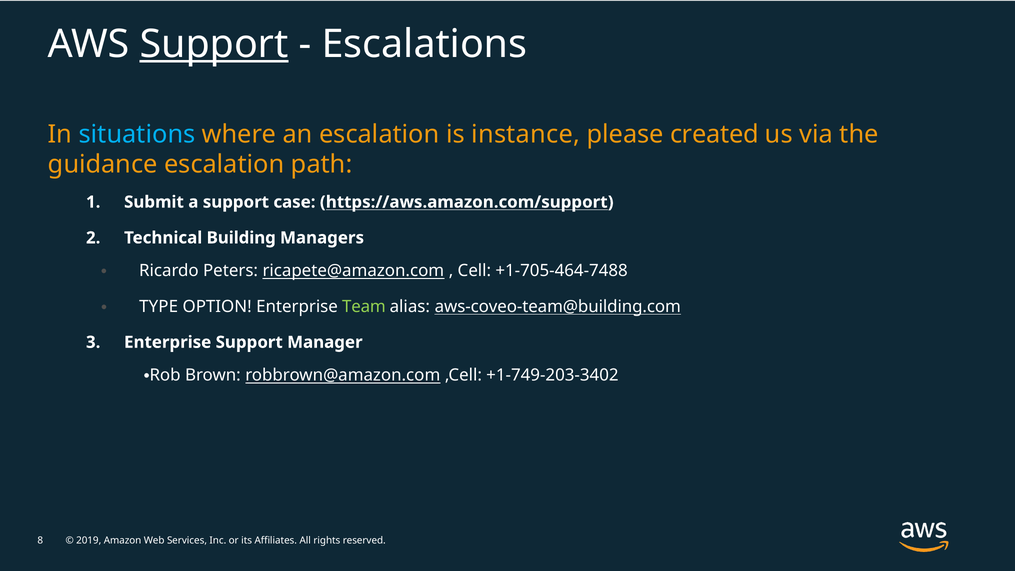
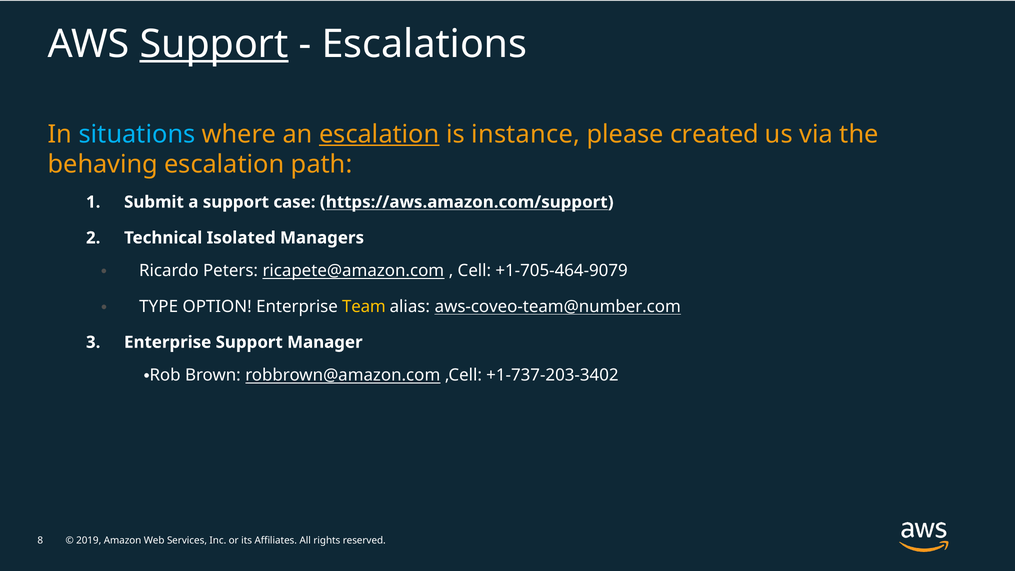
escalation underline: none -> present (379, 134)
guidance: guidance -> behaving (103, 165)
Building: Building -> Isolated (241, 238)
+1-705-464-7488: +1-705-464-7488 -> +1-705-464-9079 (562, 271)
Team colour: light green -> yellow (364, 307)
aws-coveo-team@building.com: aws-coveo-team@building.com -> aws-coveo-team@number.com (558, 307)
+1-749-203-3402: +1-749-203-3402 -> +1-737-203-3402 (552, 375)
